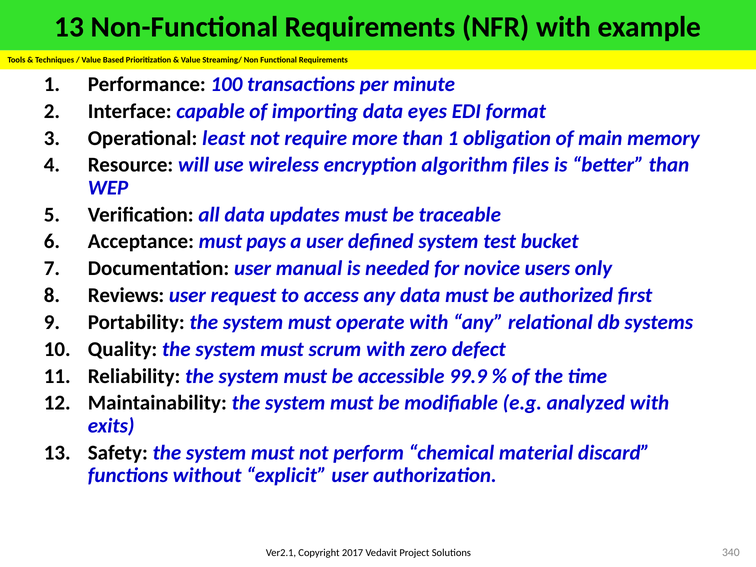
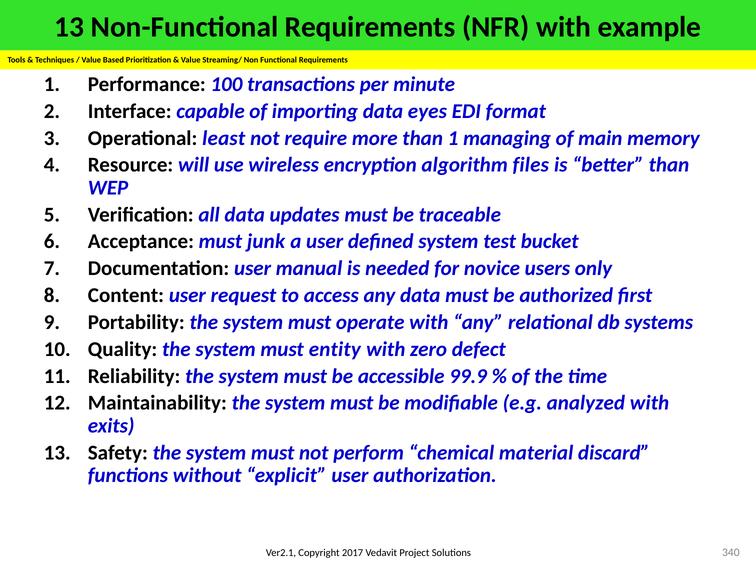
obligation: obligation -> managing (507, 138)
pays: pays -> junk (266, 242)
Reviews: Reviews -> Content (126, 295)
scrum: scrum -> entity (335, 349)
